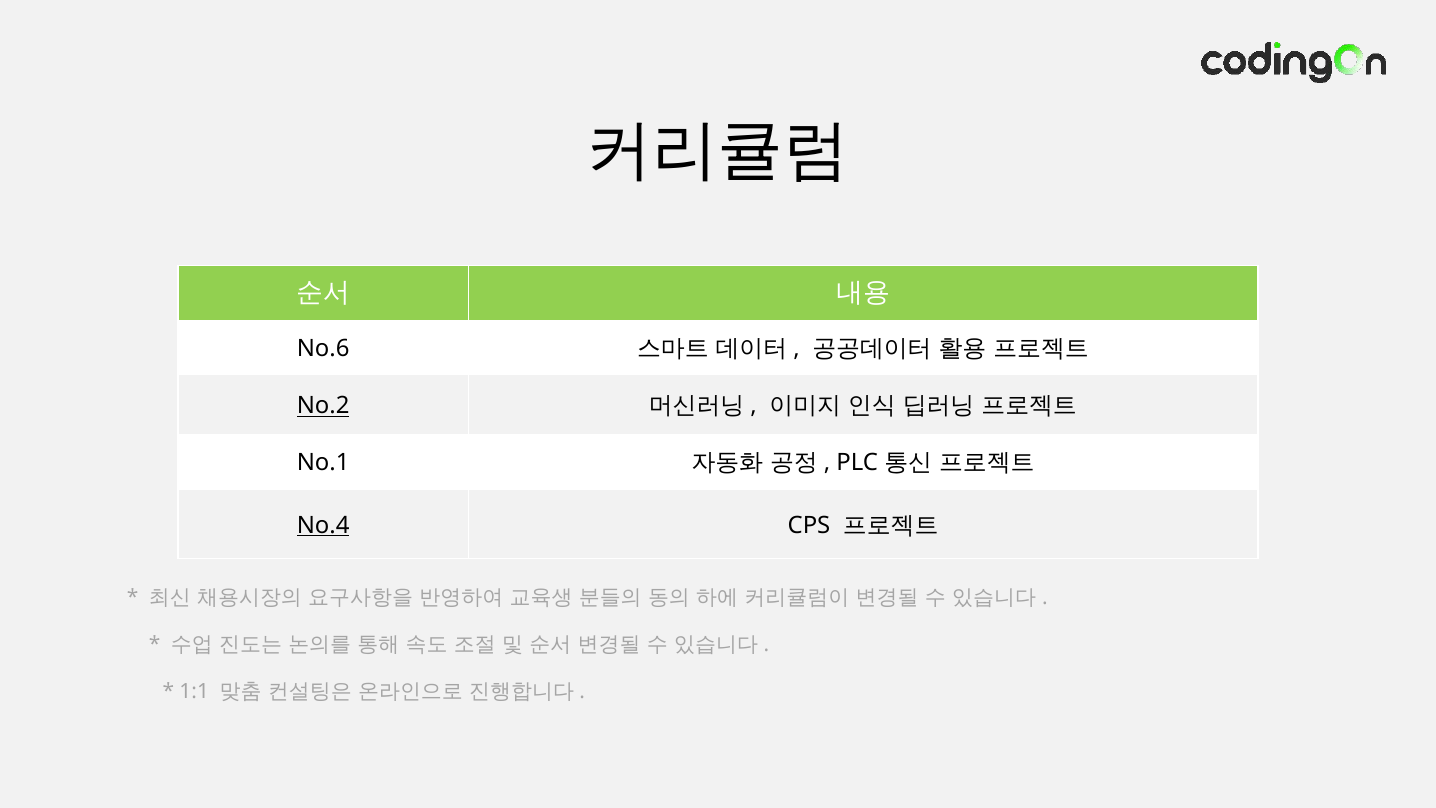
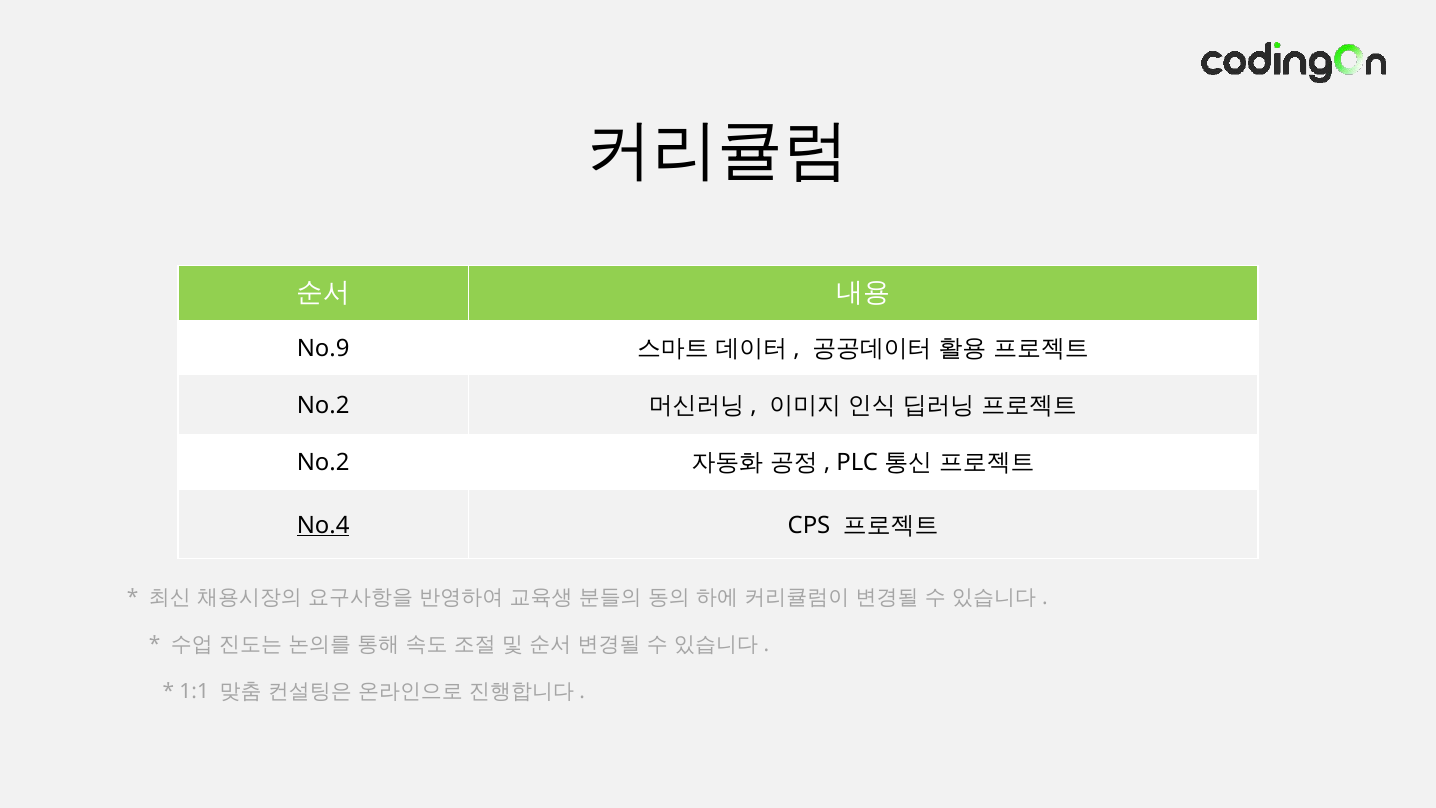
No.6: No.6 -> No.9 (323, 349)
No.2 underline: present -> none (323, 406)
No.1: No.1 -> No.2 (323, 463)
